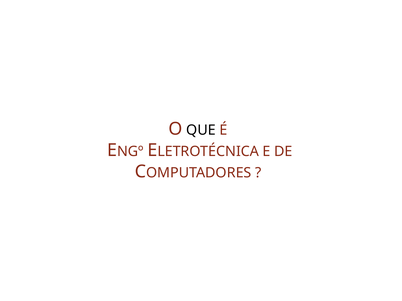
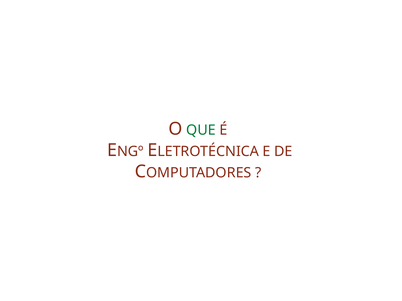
QUE colour: black -> green (201, 130)
